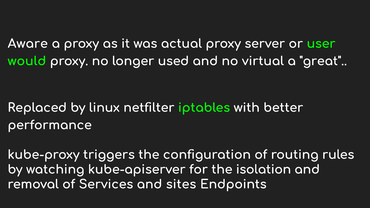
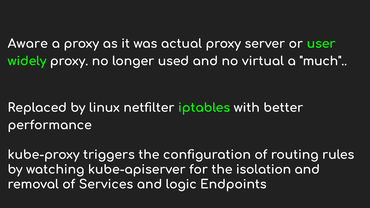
would: would -> widely (27, 61)
great: great -> much (323, 61)
sites: sites -> logic (181, 184)
